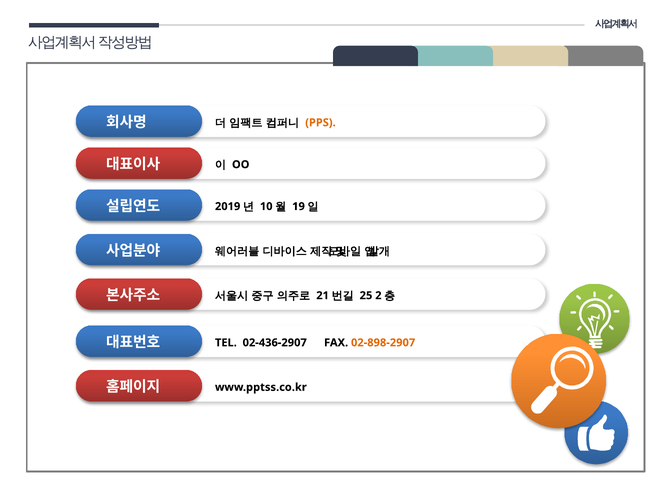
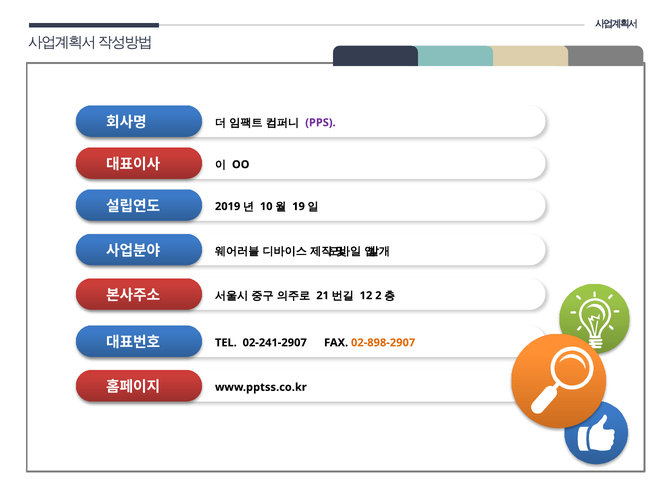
PPS colour: orange -> purple (320, 123)
25: 25 -> 12 (366, 296)
02-436-2907: 02-436-2907 -> 02-241-2907 (275, 343)
